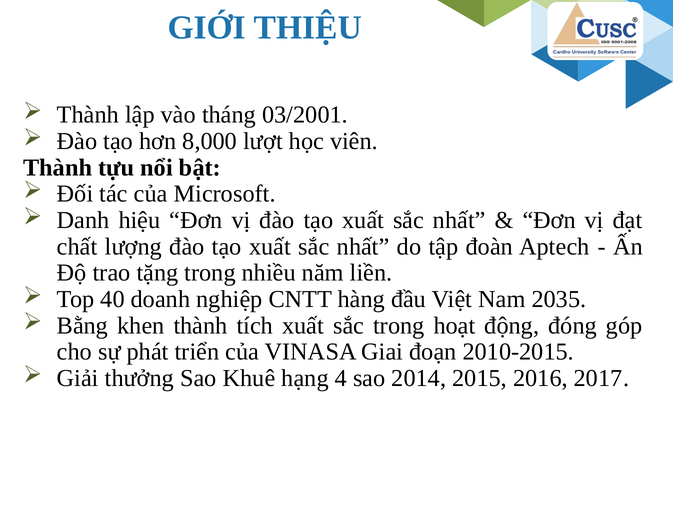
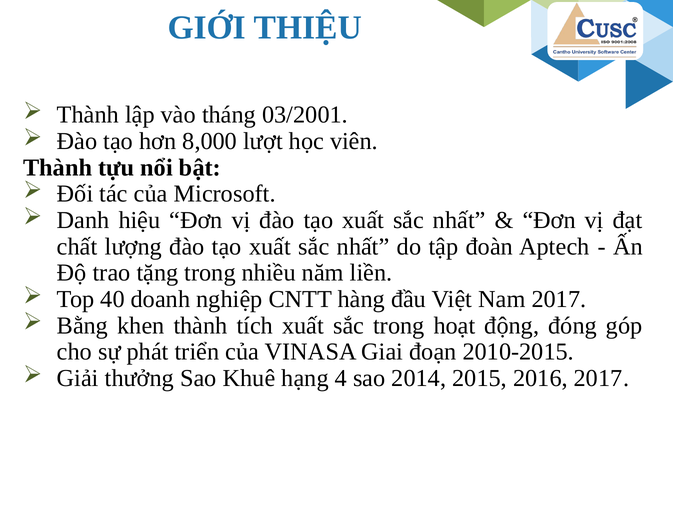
Nam 2035: 2035 -> 2017 (559, 299)
